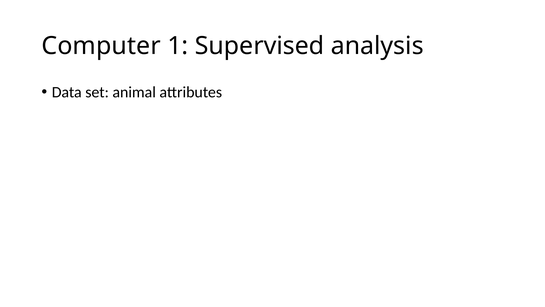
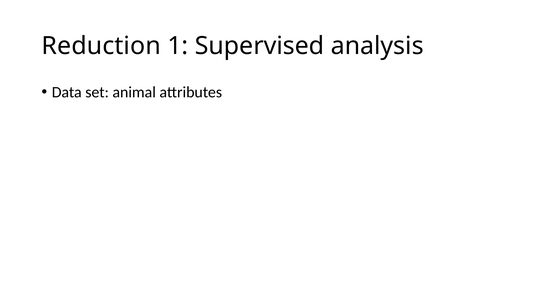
Computer: Computer -> Reduction (101, 46)
